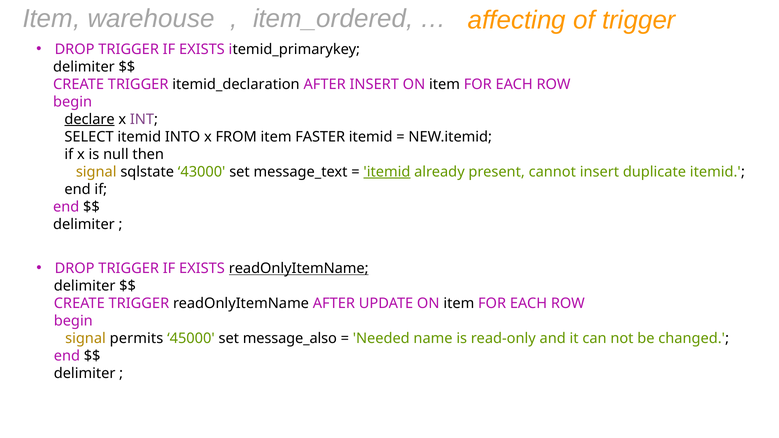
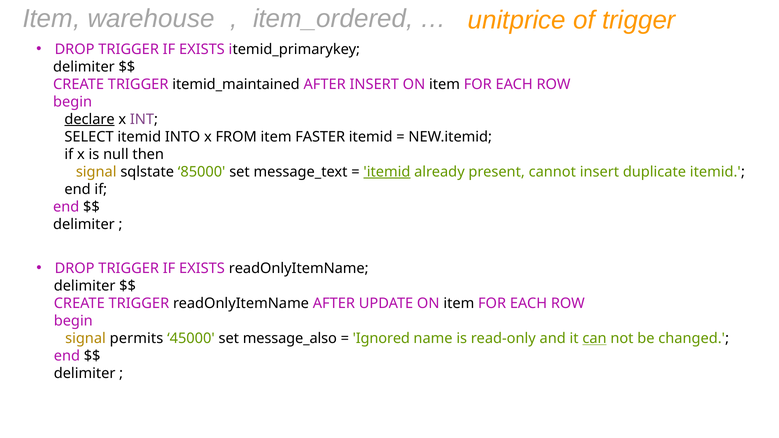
affecting: affecting -> unitprice (517, 20)
itemid_declaration: itemid_declaration -> itemid_maintained (236, 84)
43000: 43000 -> 85000 (202, 172)
readOnlyItemName underline: present -> none (299, 269)
Needed: Needed -> Ignored (381, 339)
can underline: none -> present (595, 339)
